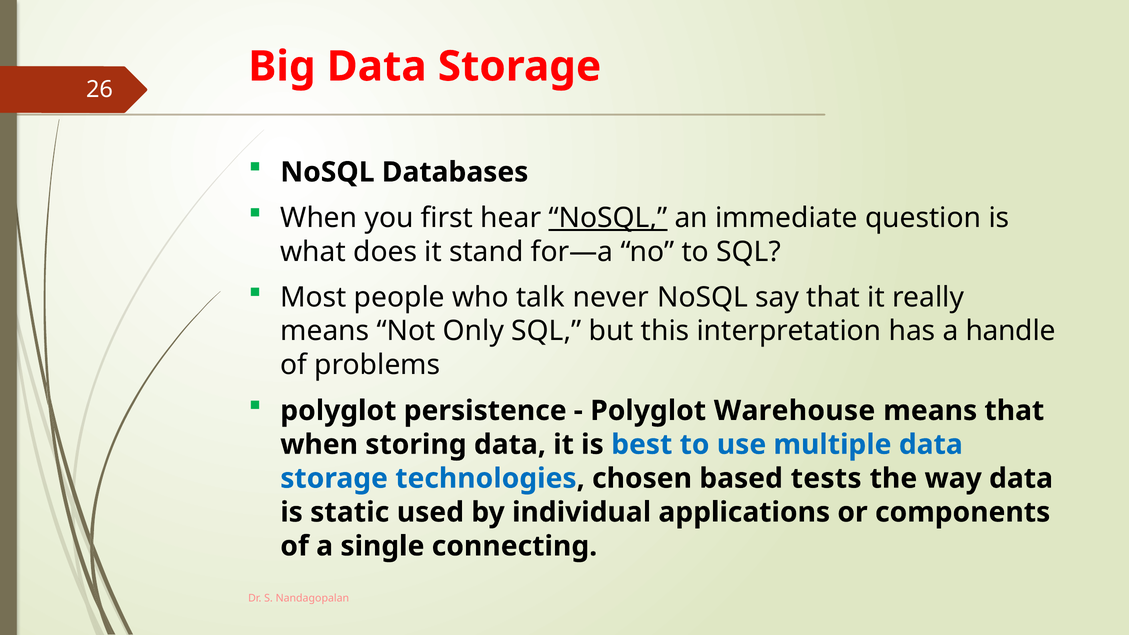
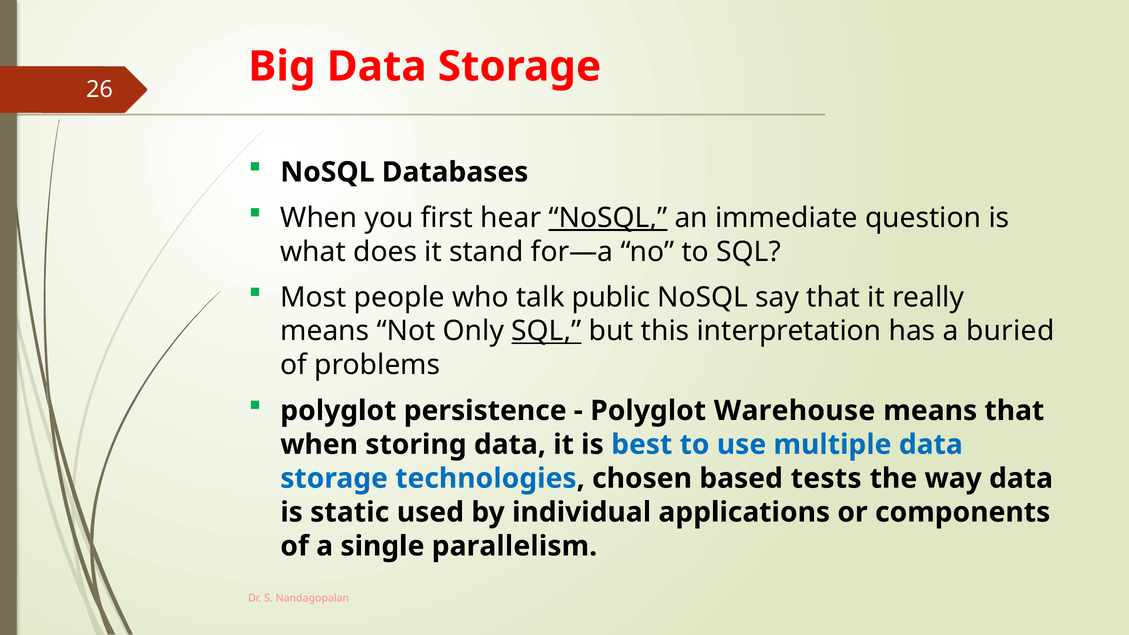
never: never -> public (611, 297)
SQL underline: none -> present (546, 331)
handle: handle -> buried (1010, 331)
connecting: connecting -> parallelism (514, 546)
